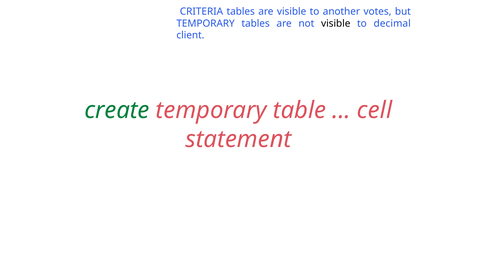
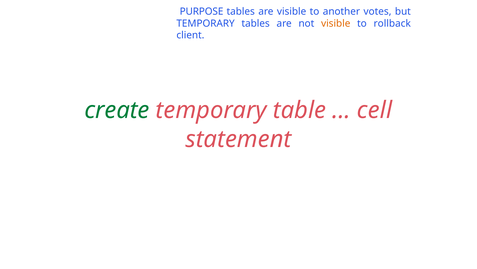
CRITERIA: CRITERIA -> PURPOSE (202, 11)
visible colour: black -> orange (336, 23)
decimal: decimal -> rollback (392, 23)
